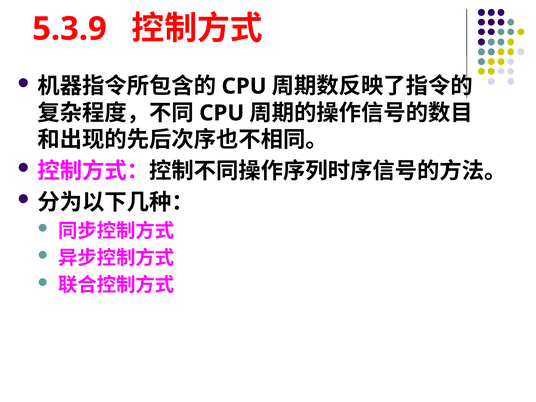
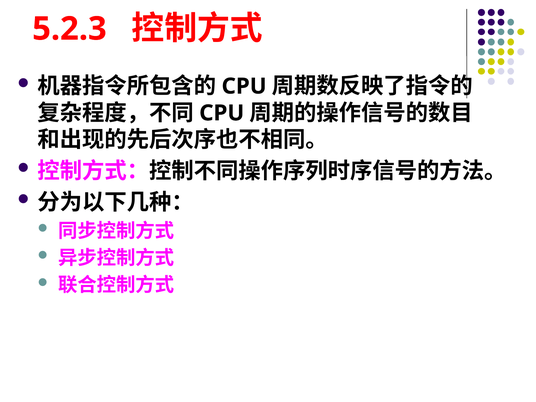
5.3.9: 5.3.9 -> 5.2.3 (69, 29)
